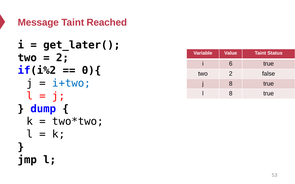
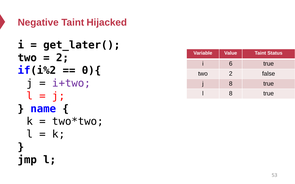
Message: Message -> Negative (38, 23)
Reached: Reached -> Hijacked (107, 23)
i+two colour: blue -> purple (71, 83)
dump: dump -> name (43, 109)
